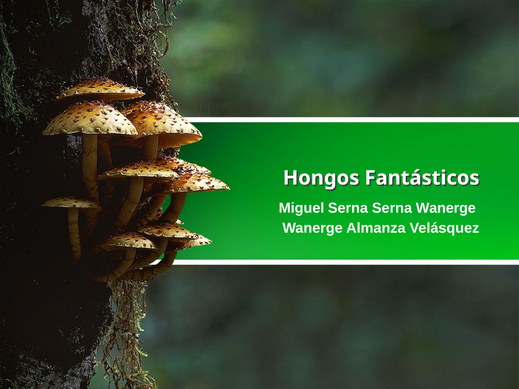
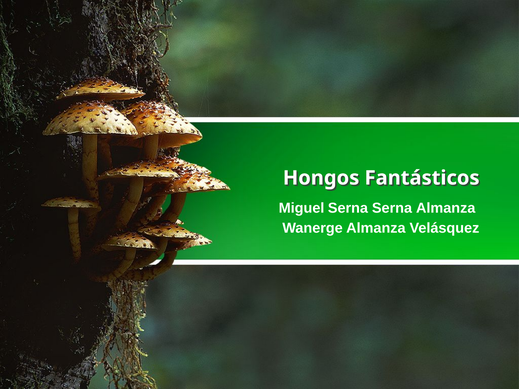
Serna Wanerge: Wanerge -> Almanza (446, 208)
